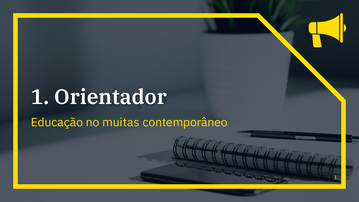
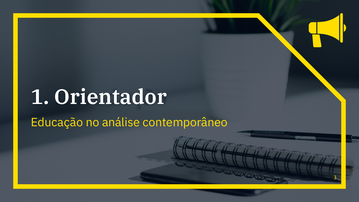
muitas: muitas -> análise (121, 122)
